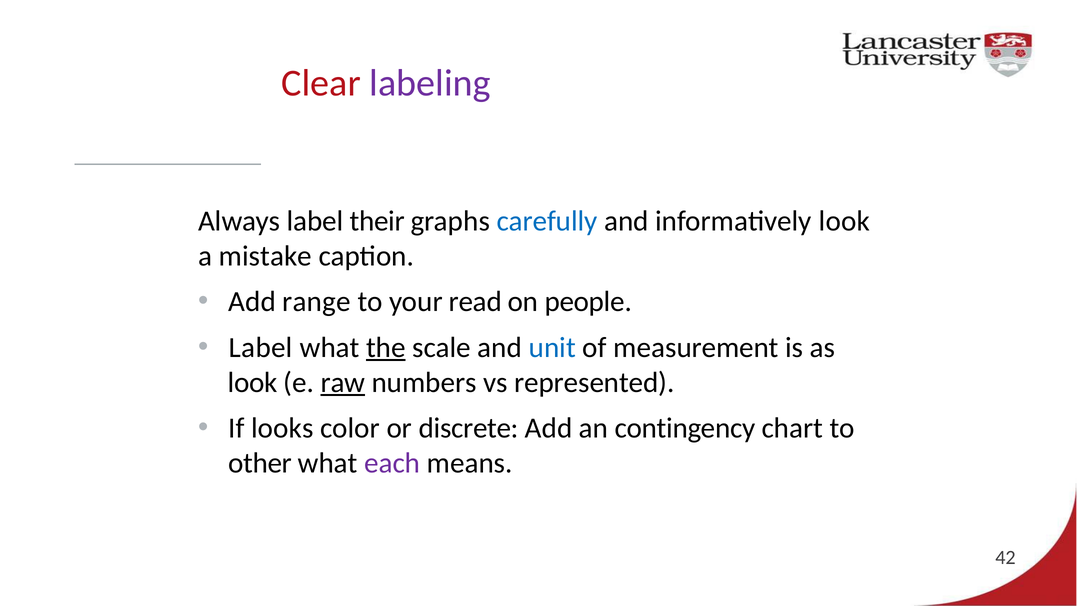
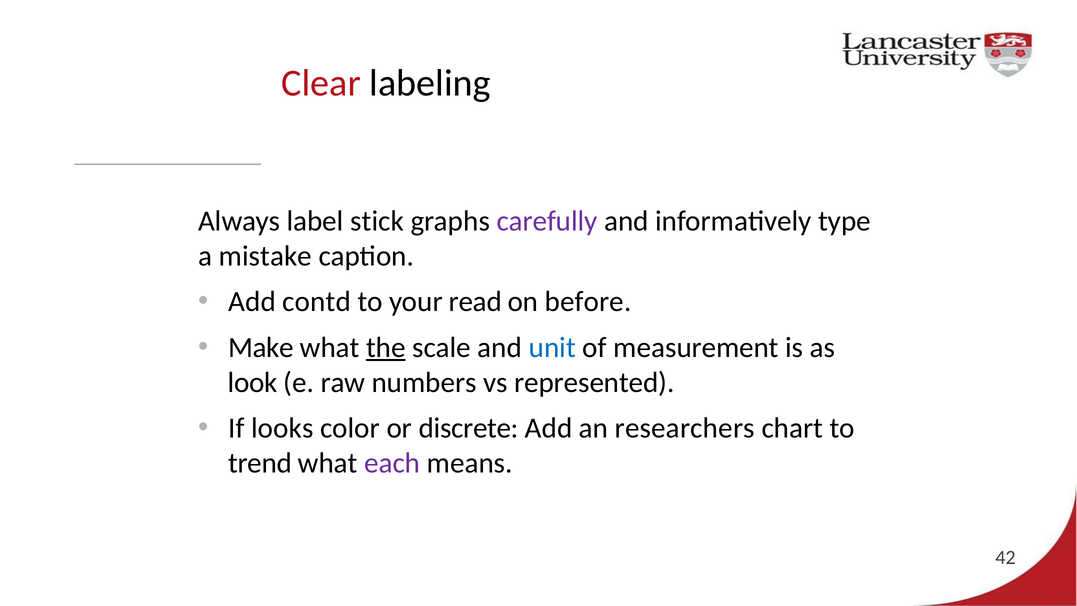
labeling colour: purple -> black (430, 83)
their: their -> stick (377, 221)
carefully colour: blue -> purple (547, 221)
informatively look: look -> type (845, 221)
range: range -> contd (317, 302)
people: people -> before (588, 302)
Label: Label -> Make (261, 347)
raw underline: present -> none (343, 382)
contingency: contingency -> researchers (685, 428)
other: other -> trend (260, 463)
